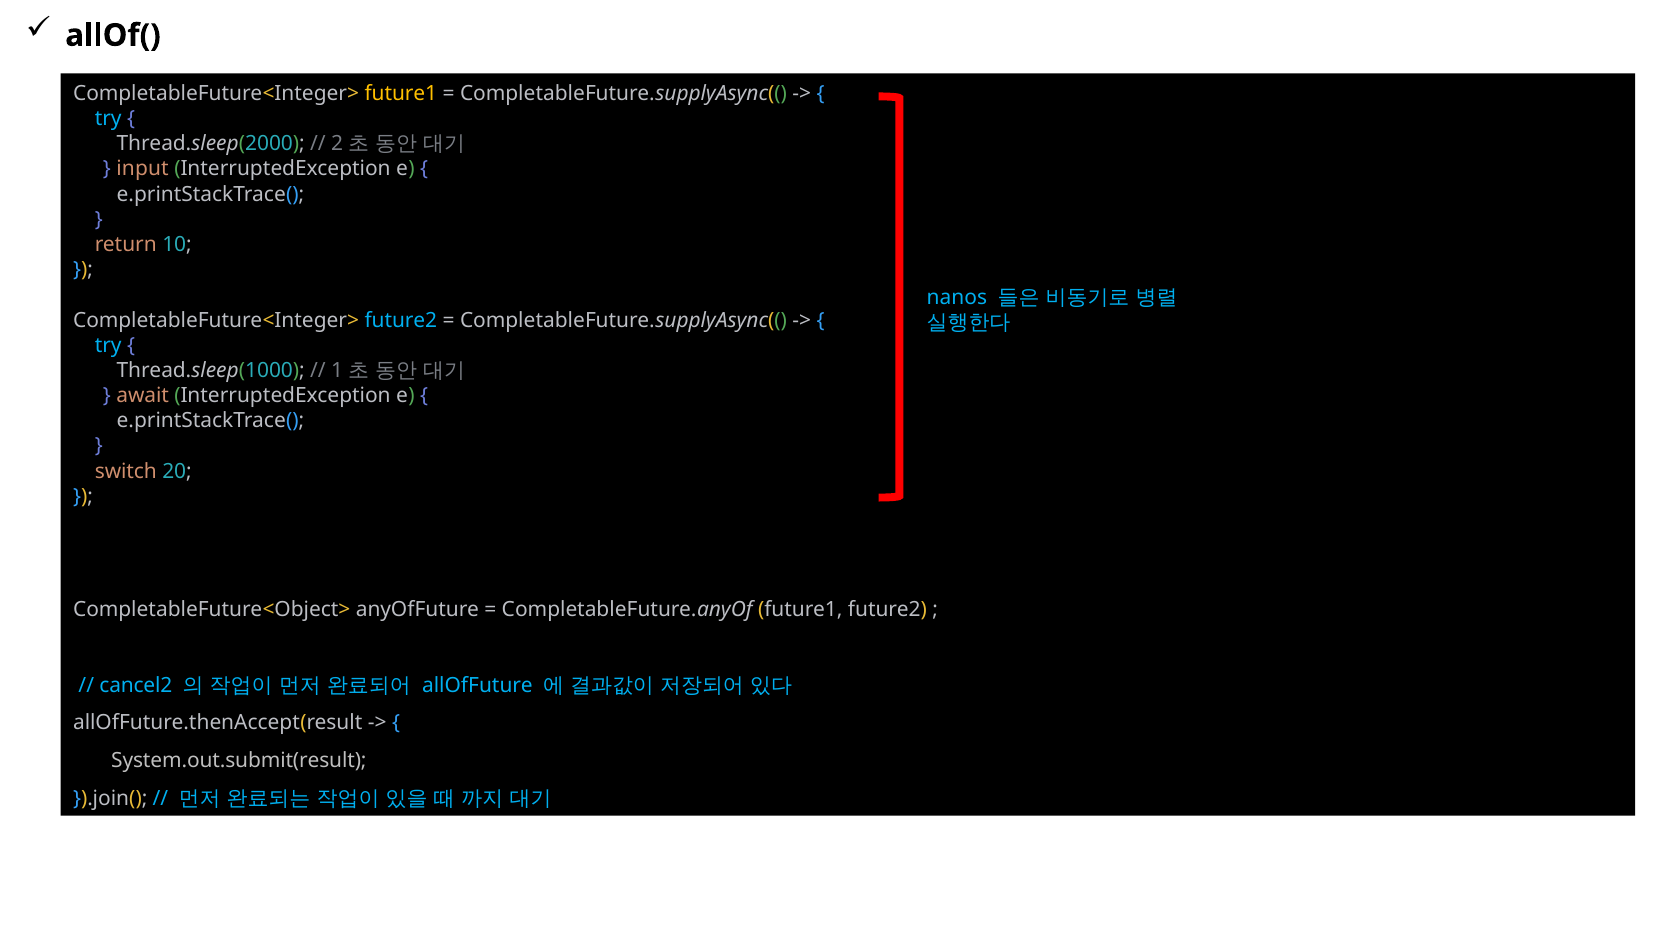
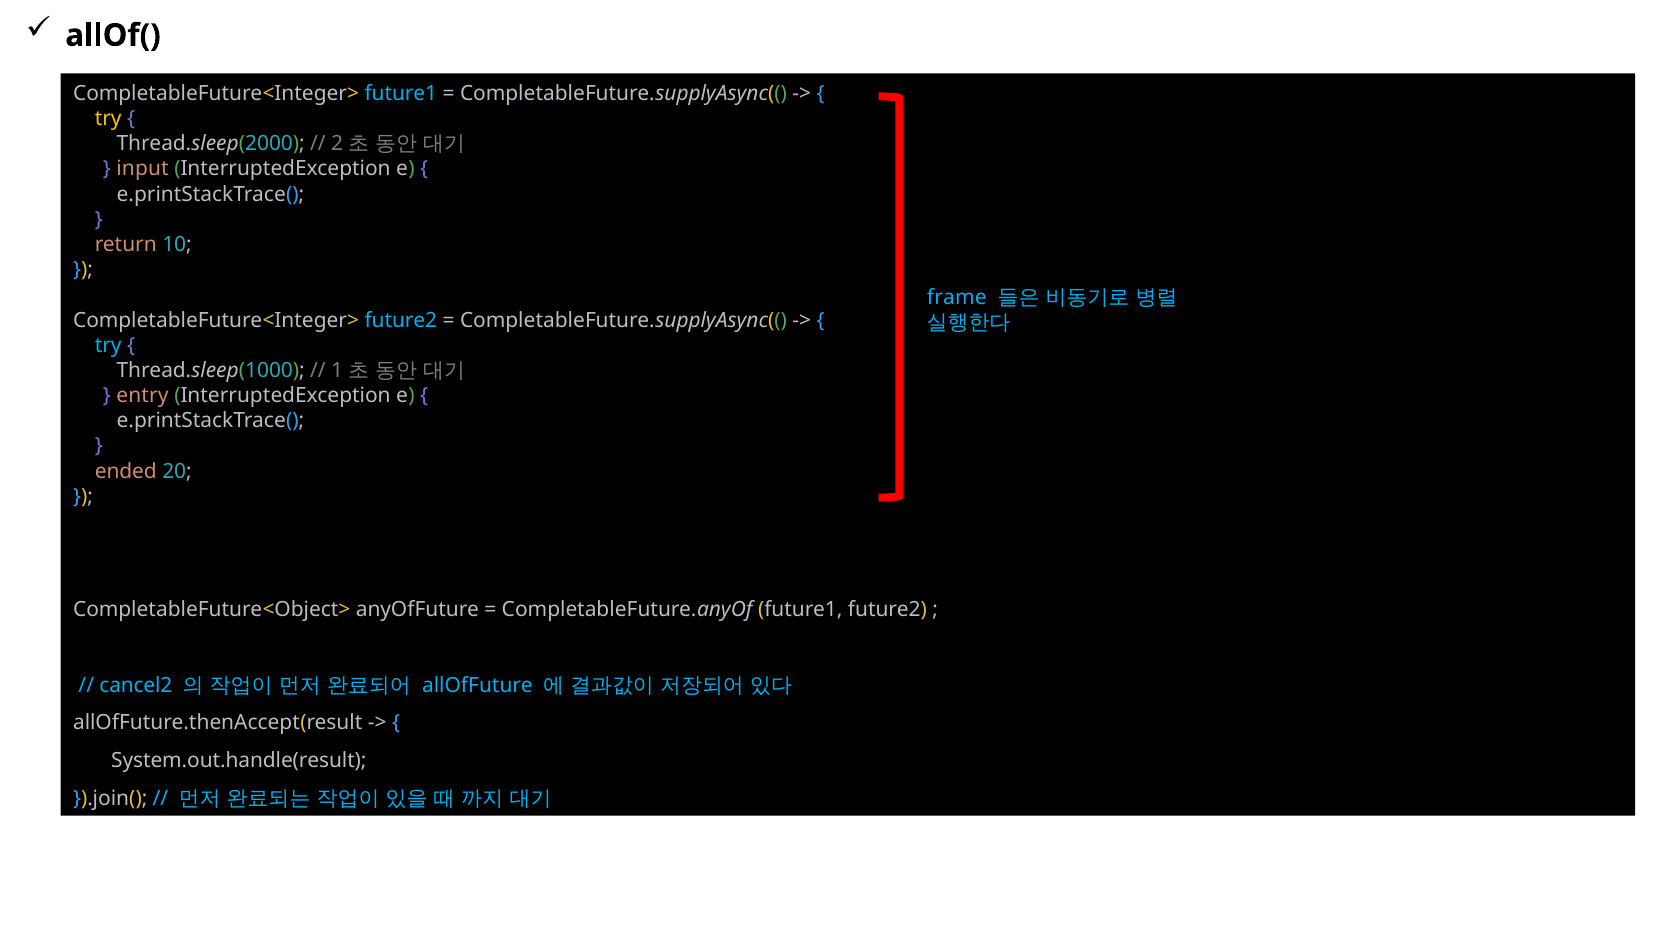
future1 colour: yellow -> light blue (401, 93)
try colour: light blue -> yellow (108, 119)
nanos: nanos -> frame (957, 297)
await: await -> entry (143, 395)
switch: switch -> ended (126, 471)
System.out.submit(result: System.out.submit(result -> System.out.handle(result (239, 760)
